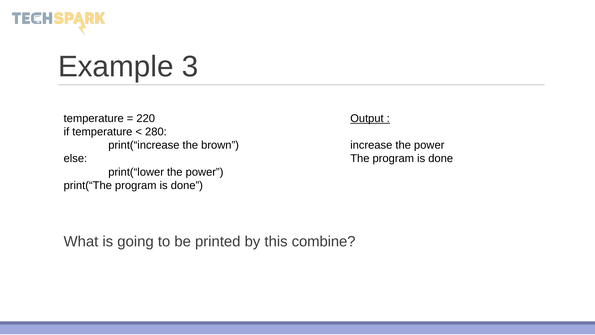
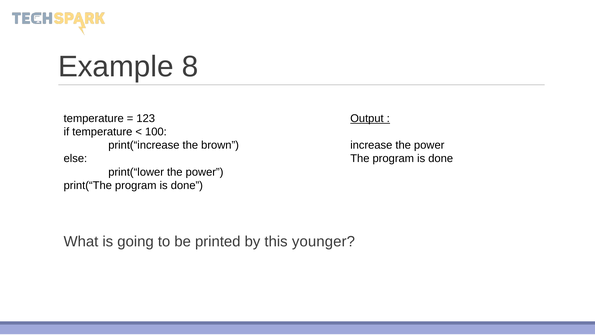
3: 3 -> 8 (190, 67)
220: 220 -> 123 (146, 118)
280: 280 -> 100 (156, 132)
combine: combine -> younger (323, 241)
